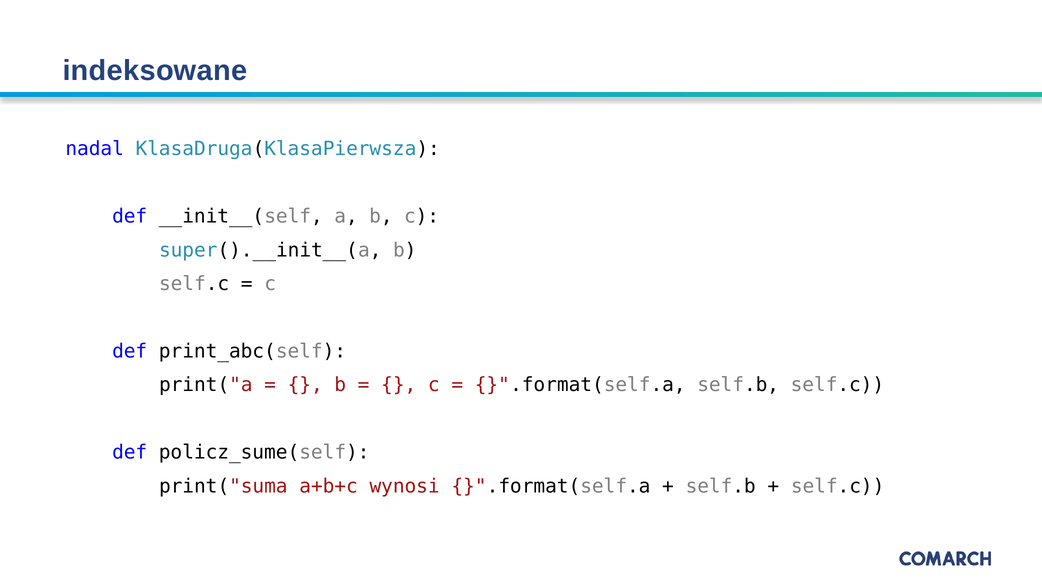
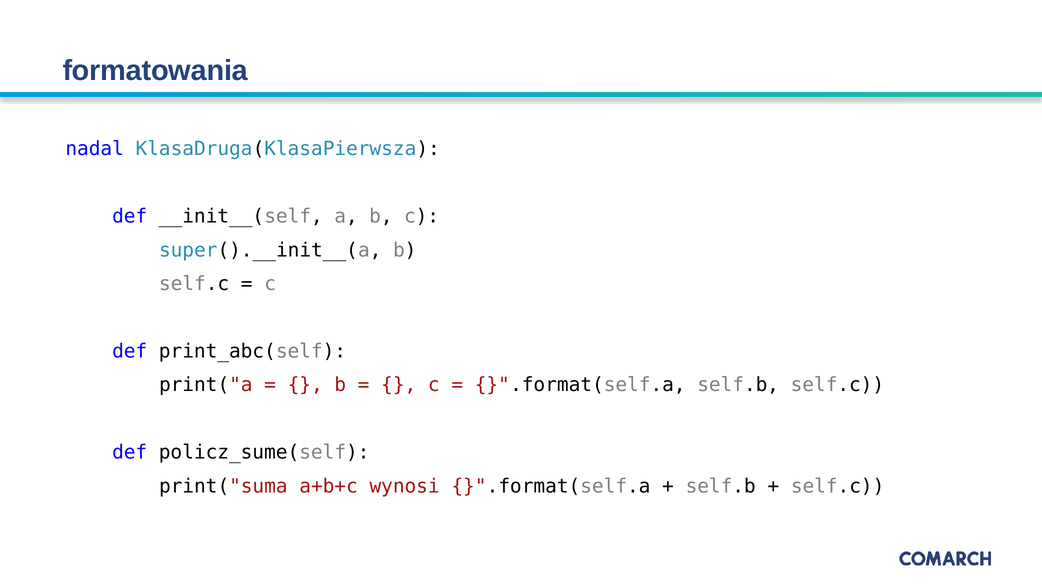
indeksowane: indeksowane -> formatowania (155, 71)
